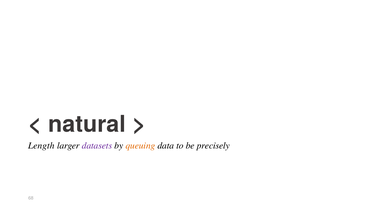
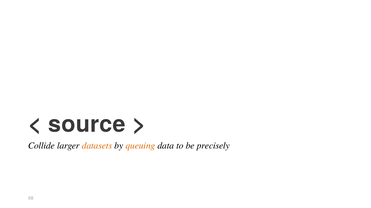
natural: natural -> source (87, 125)
Length: Length -> Collide (41, 146)
datasets colour: purple -> orange (97, 146)
